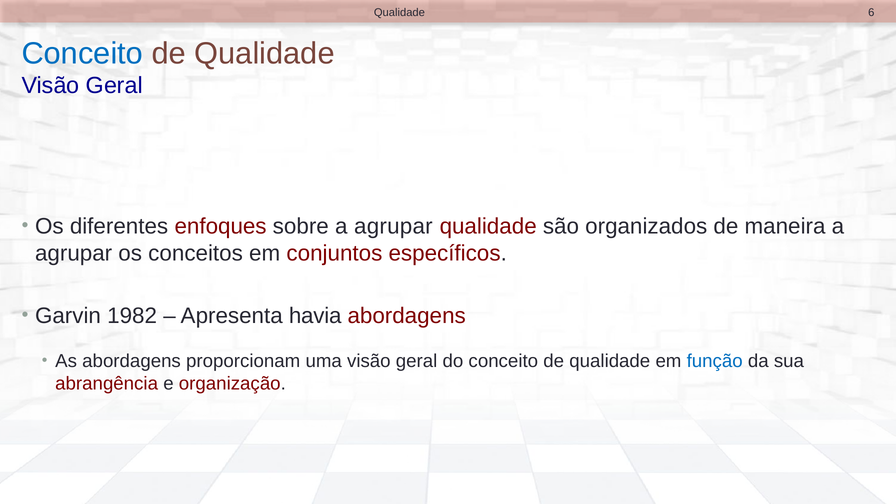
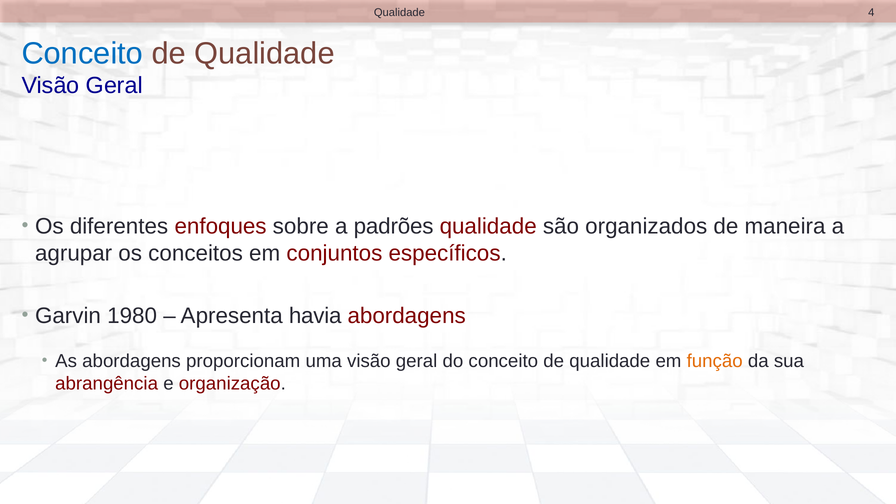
6: 6 -> 4 (871, 13)
sobre a agrupar: agrupar -> padrões (394, 226)
1982: 1982 -> 1980 (132, 316)
função colour: blue -> orange (715, 361)
